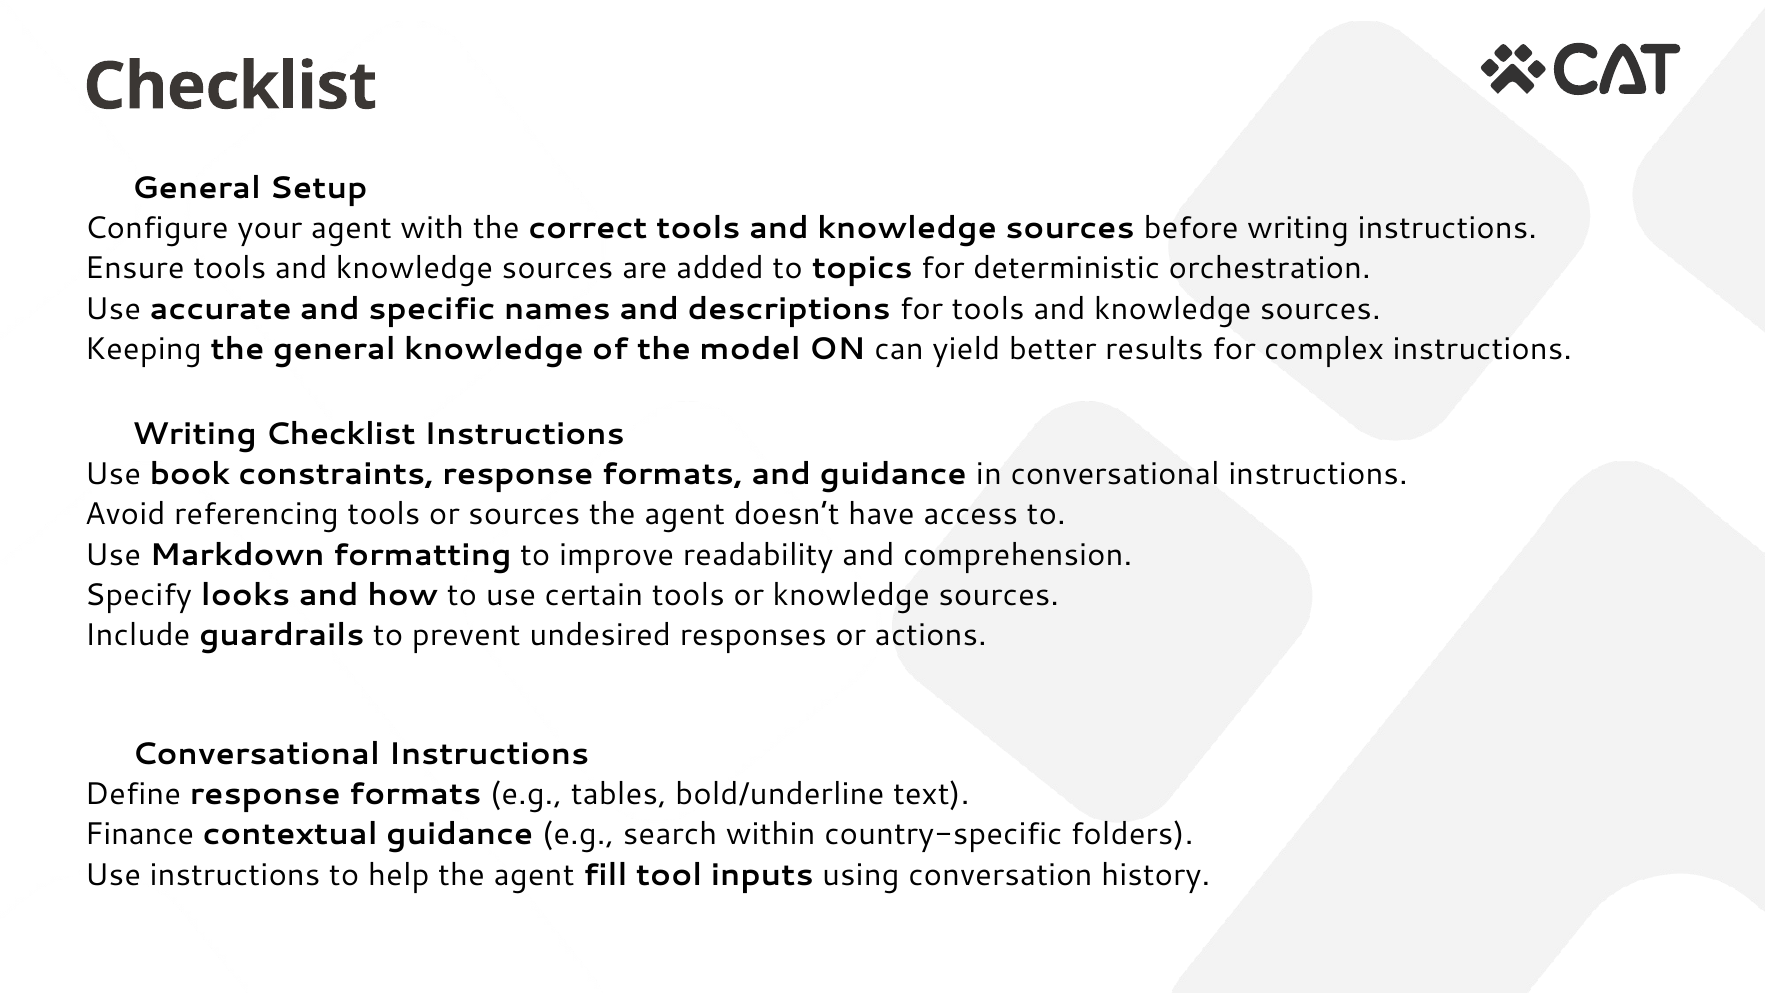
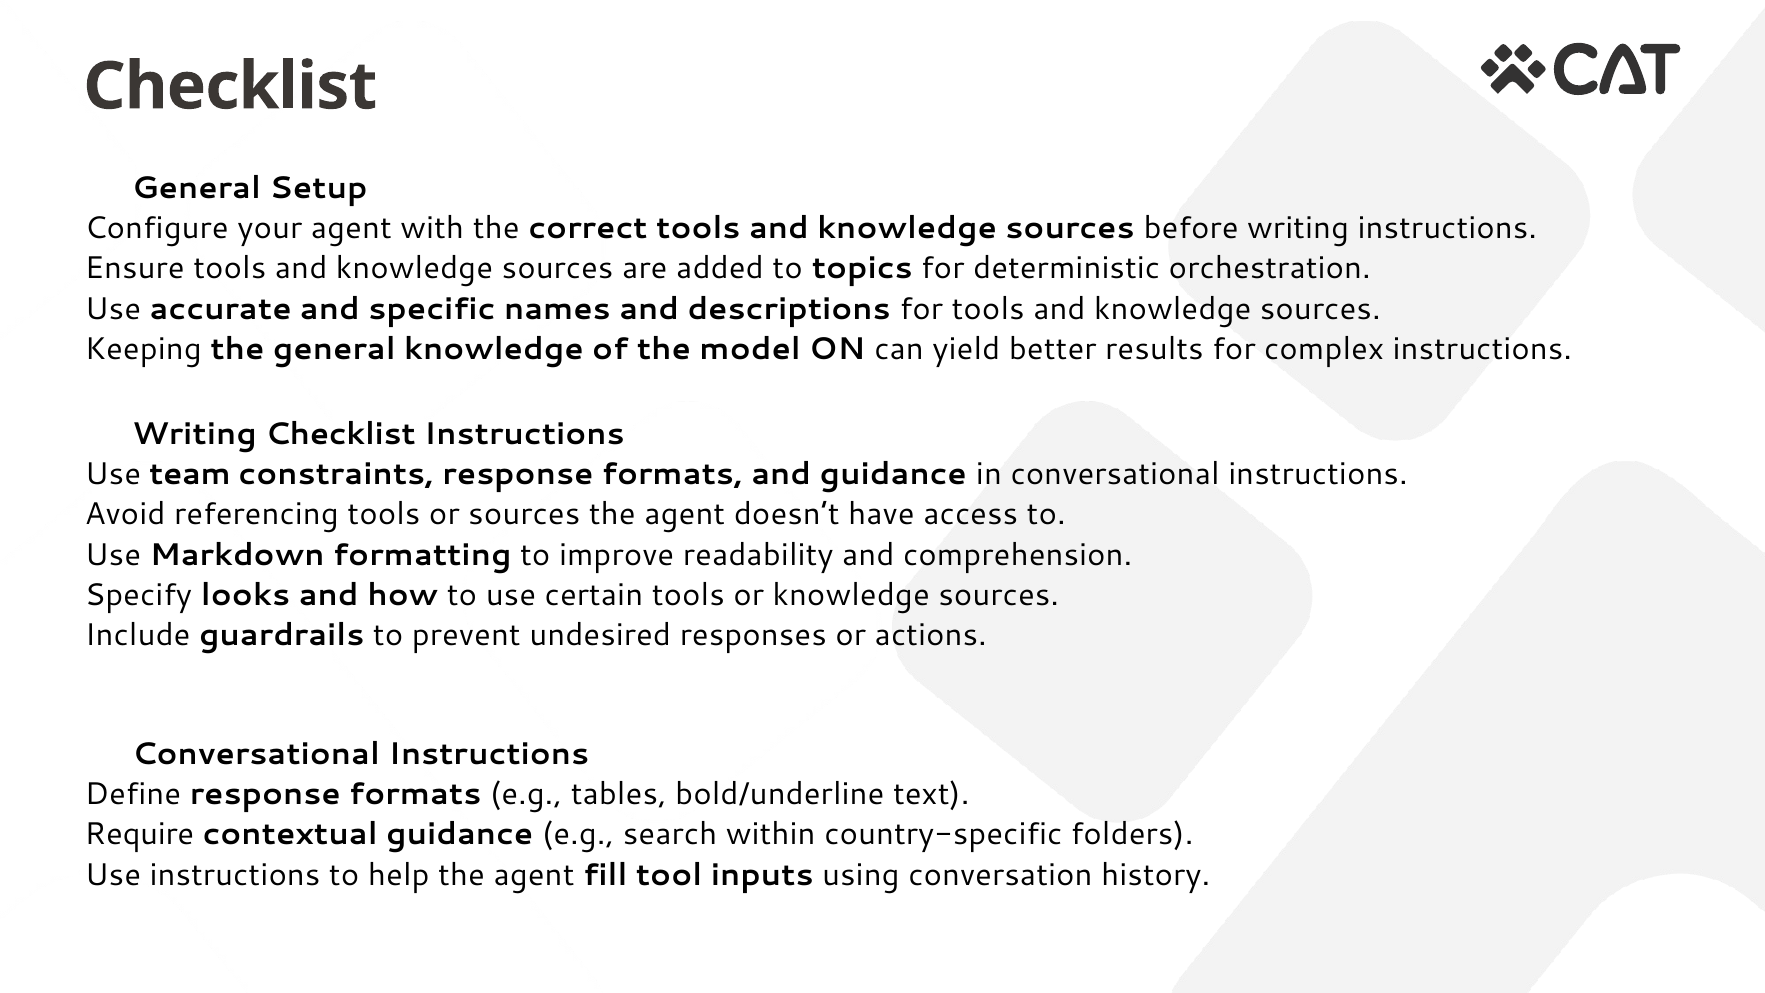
book: book -> team (190, 474)
Finance: Finance -> Require (139, 834)
